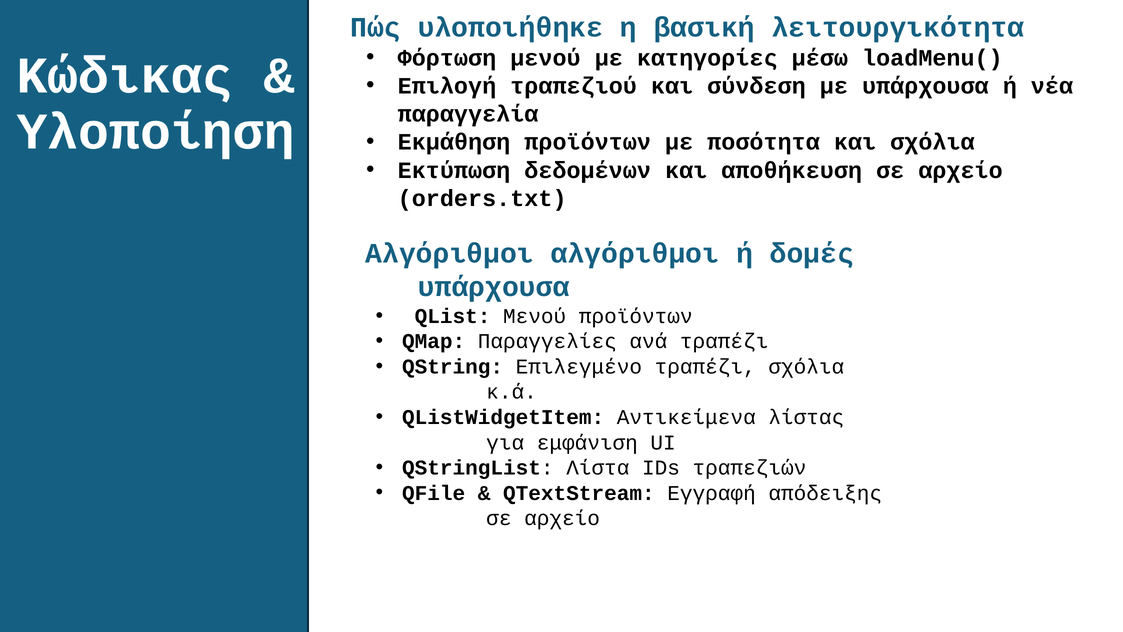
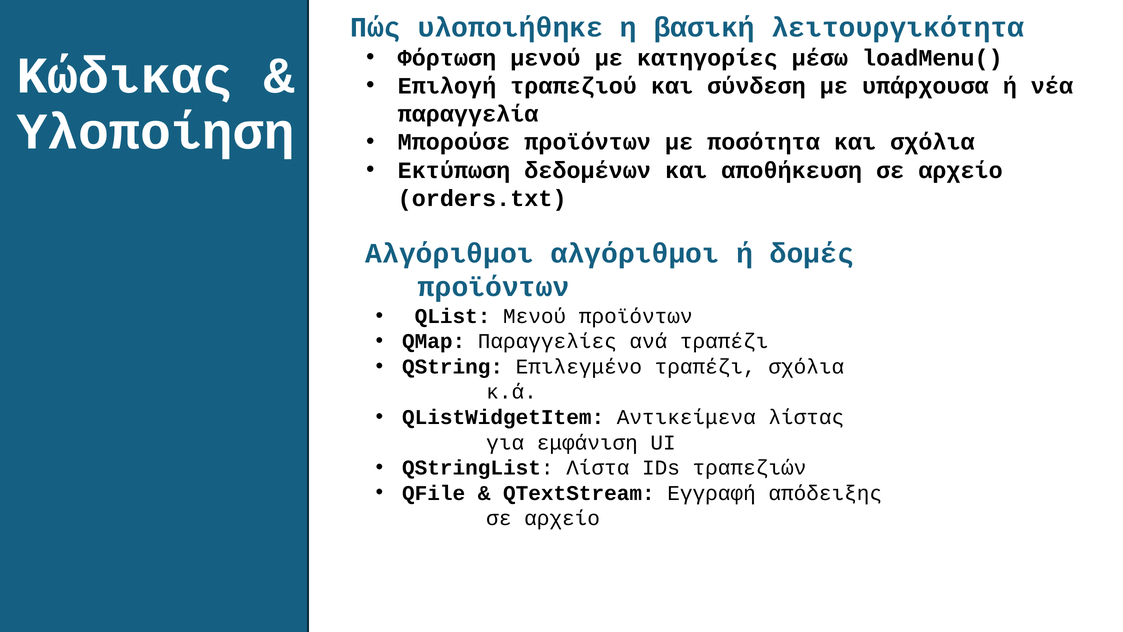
Εκμάθηση: Εκμάθηση -> Μπορούσε (454, 142)
υπάρχουσα: υπάρχουσα -> προϊόντων (494, 287)
